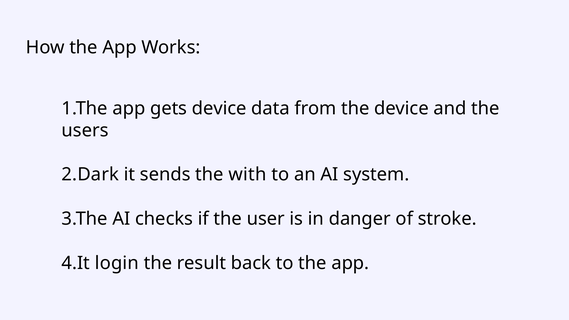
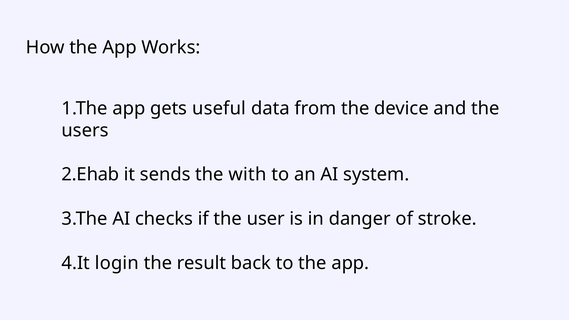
gets device: device -> useful (219, 108)
2.Dark: 2.Dark -> 2.Ehab (90, 175)
